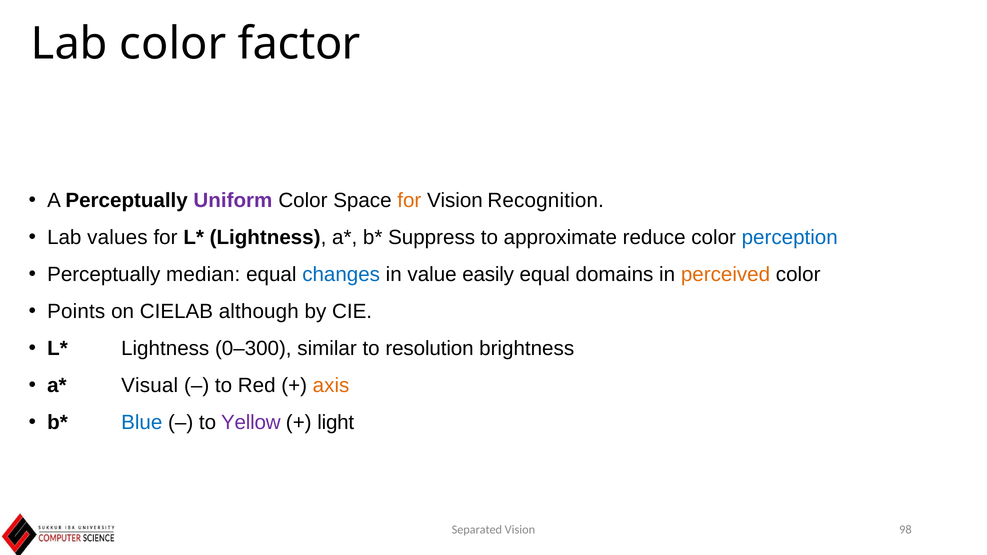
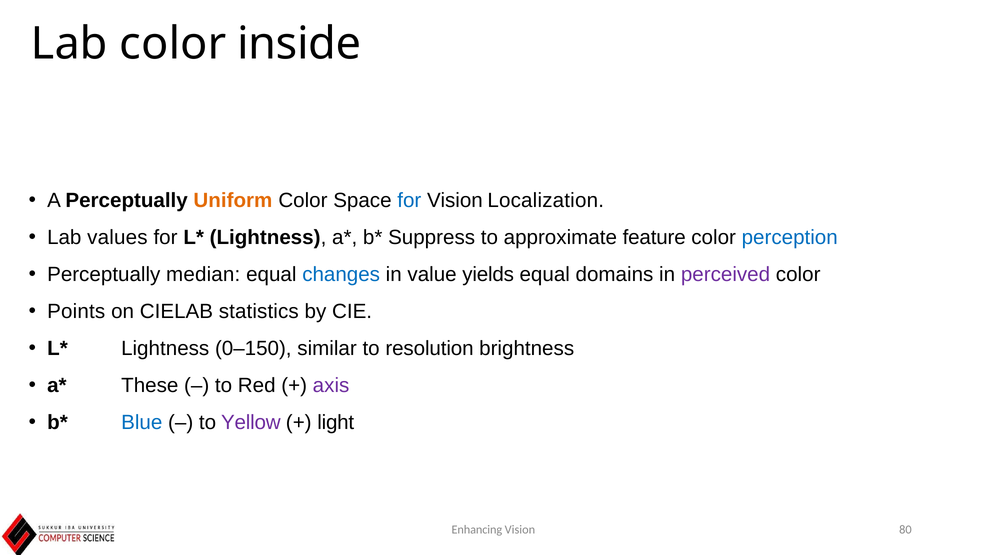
factor: factor -> inside (299, 44)
Uniform colour: purple -> orange (233, 201)
for colour: orange -> blue (409, 201)
Recognition: Recognition -> Localization (546, 201)
reduce: reduce -> feature (654, 238)
easily: easily -> yields (488, 275)
perceived colour: orange -> purple (726, 275)
although: although -> statistics (259, 312)
0–300: 0–300 -> 0–150 (253, 349)
Visual: Visual -> These (150, 386)
axis colour: orange -> purple (331, 386)
Separated: Separated -> Enhancing (477, 530)
98: 98 -> 80 (905, 530)
